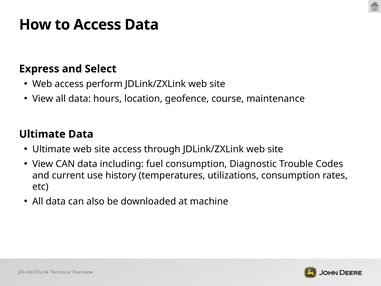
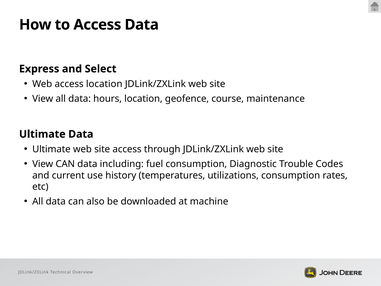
access perform: perform -> location (104, 84)
